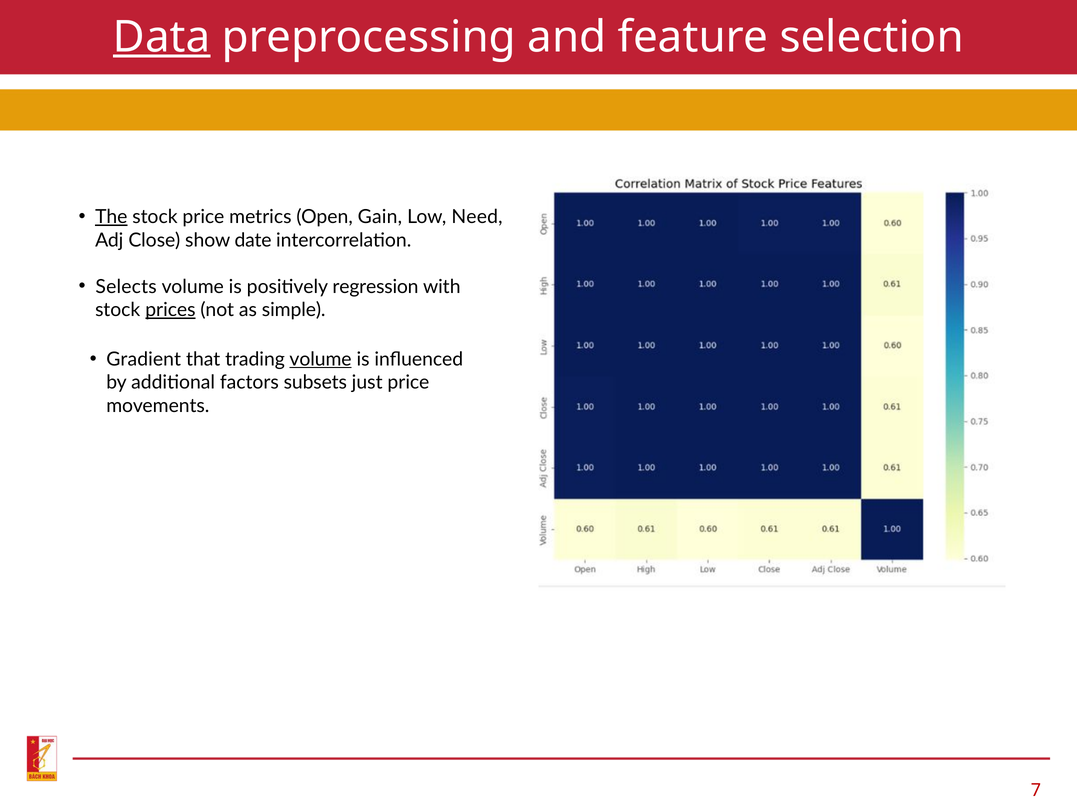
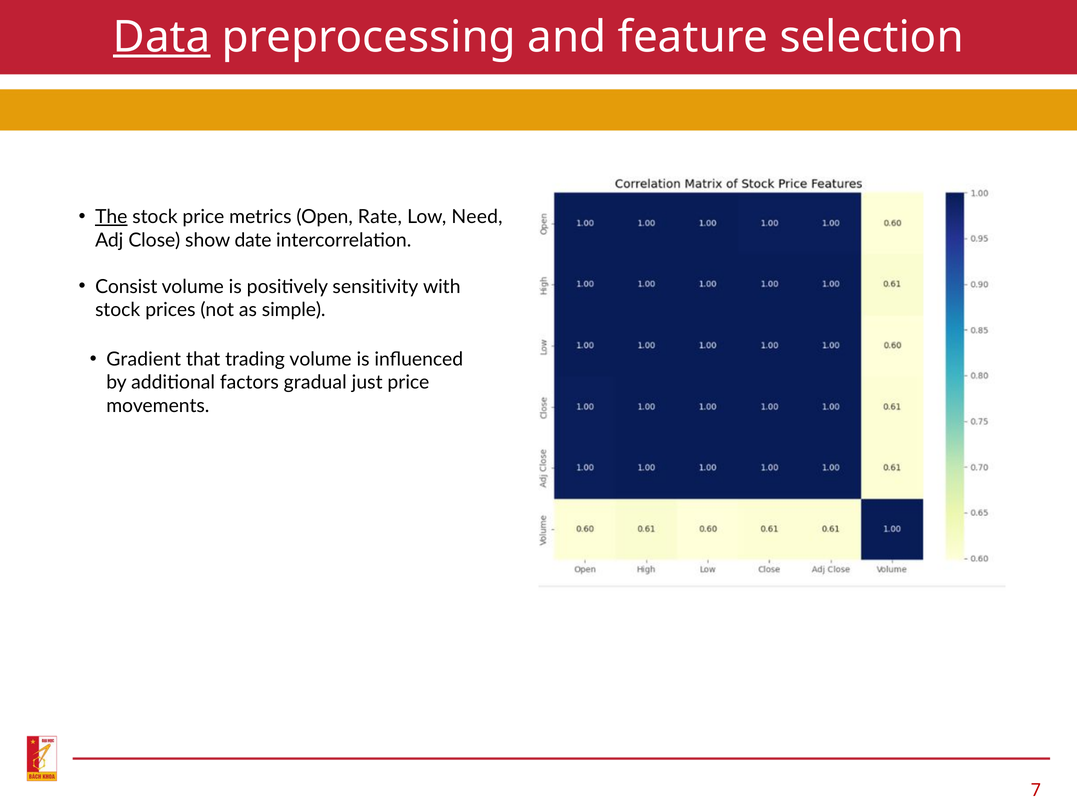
Gain: Gain -> Rate (380, 217)
Selects: Selects -> Consist (126, 287)
regression: regression -> sensitivity (375, 287)
prices underline: present -> none (170, 310)
volume underline: present -> none (321, 359)
subsets: subsets -> gradual (315, 382)
